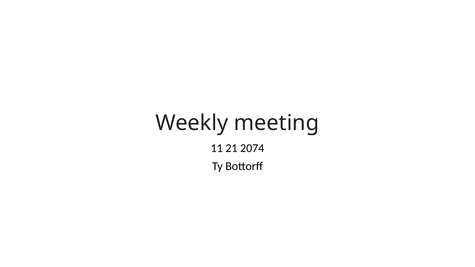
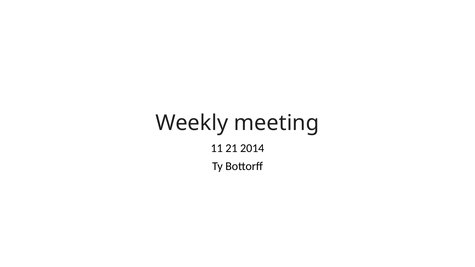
2074: 2074 -> 2014 (252, 148)
